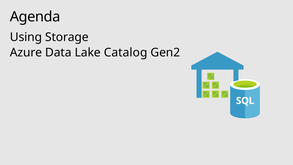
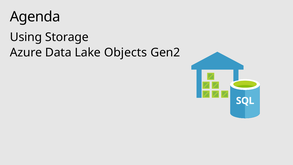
Catalog: Catalog -> Objects (126, 52)
